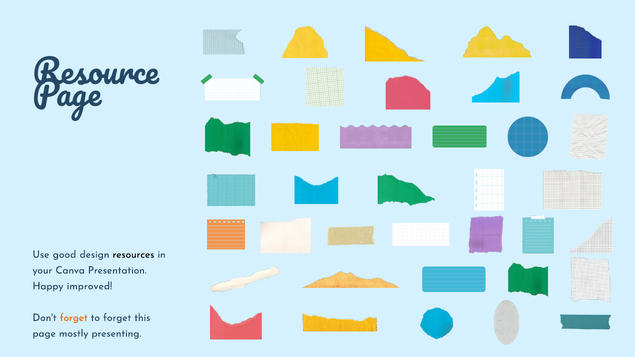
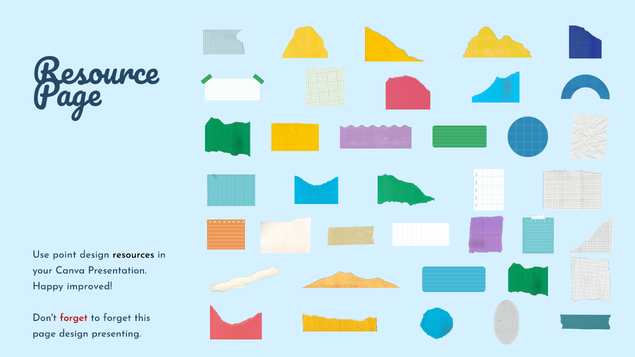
good: good -> point (64, 255)
forget colour: orange -> red (74, 318)
page mostly: mostly -> design (74, 334)
